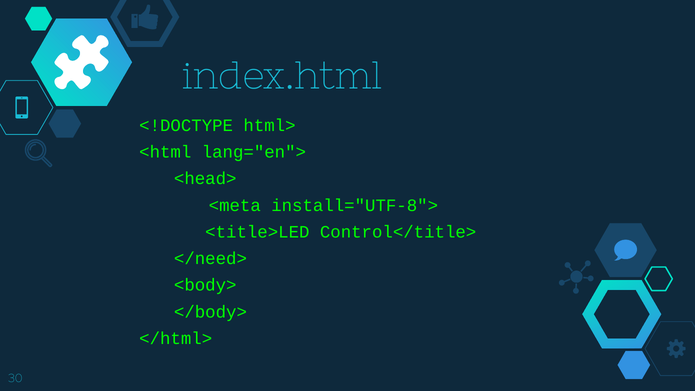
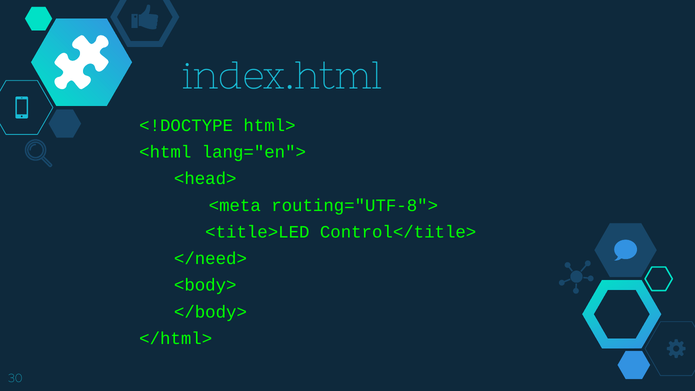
install="UTF-8">: install="UTF-8"> -> routing="UTF-8"> (355, 205)
